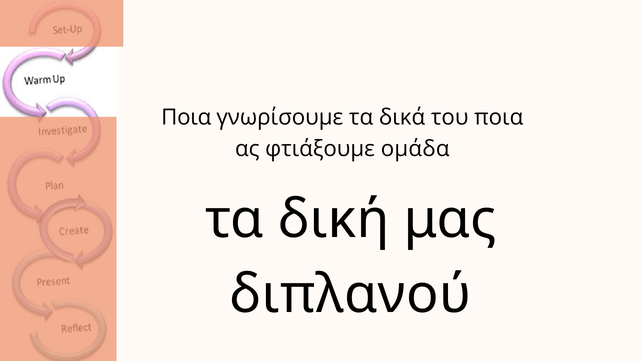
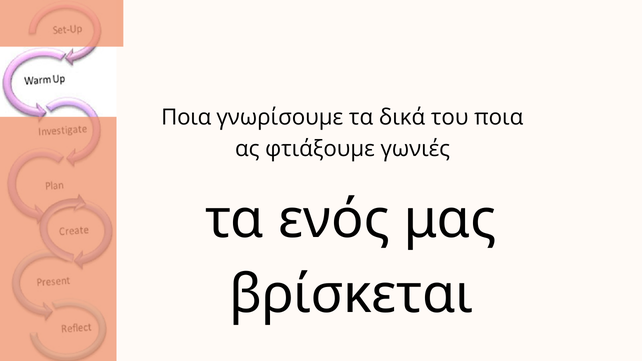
ομάδα: ομάδα -> γωνιές (415, 149)
δική: δική -> ενός (334, 219)
διπλανού: διπλανού -> βρίσκεται (351, 295)
